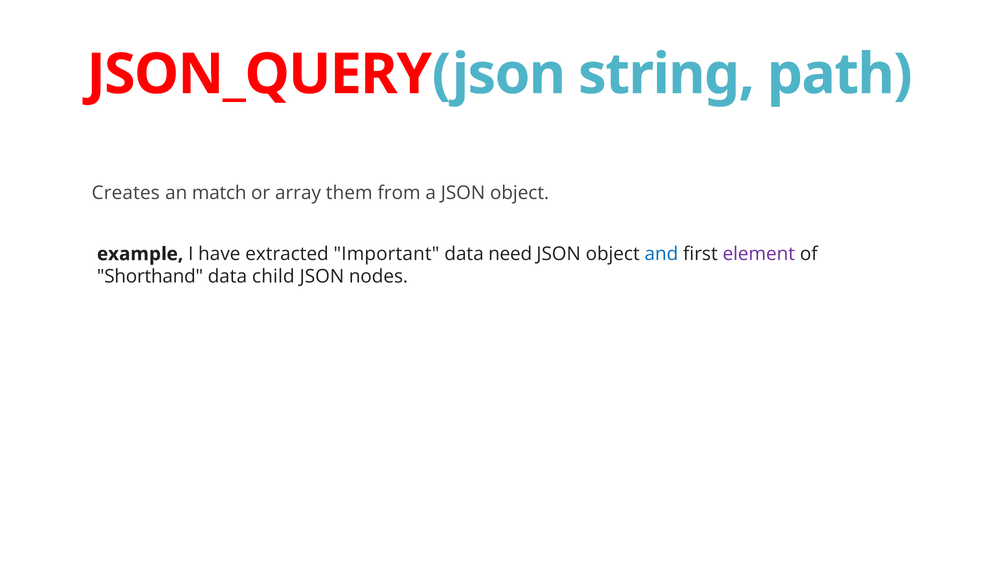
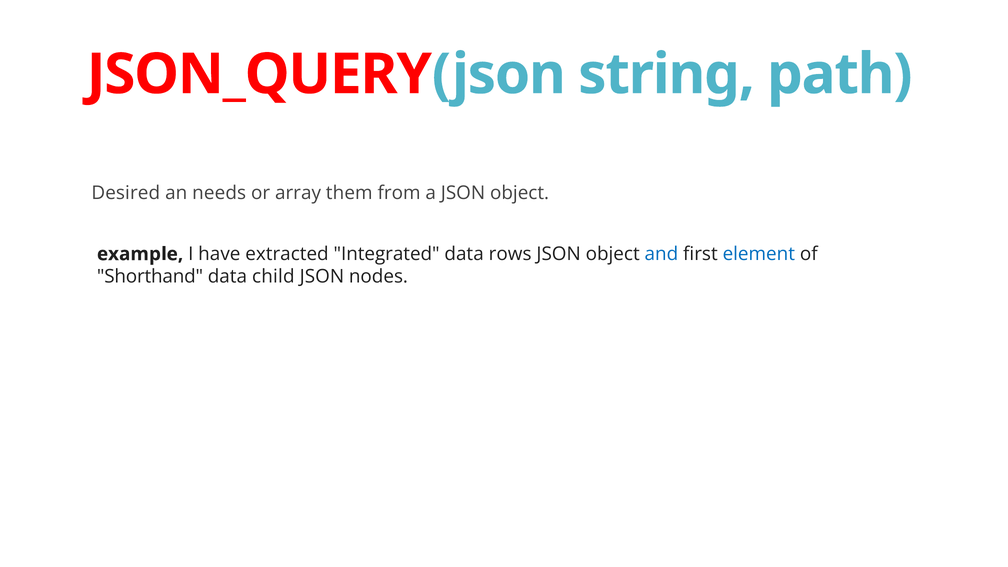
Creates: Creates -> Desired (126, 193)
match: match -> needs (219, 193)
Important: Important -> Integrated (387, 254)
need: need -> rows (510, 254)
element colour: purple -> blue (759, 254)
